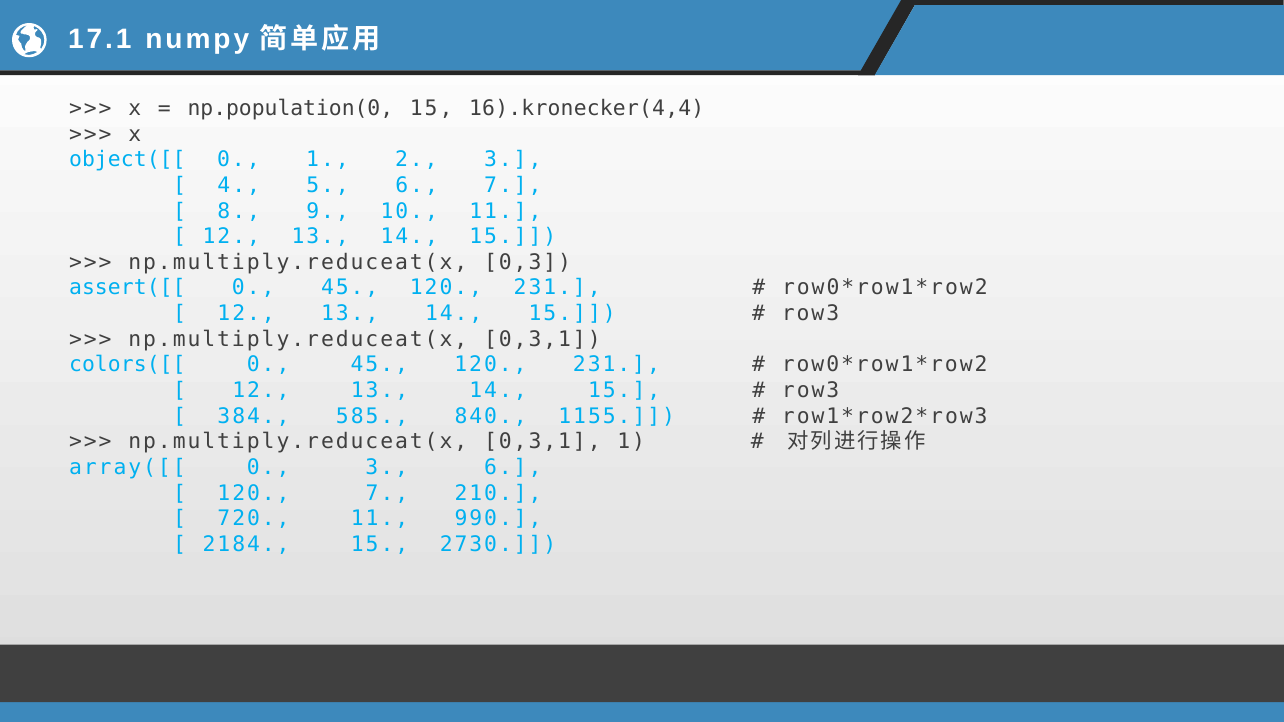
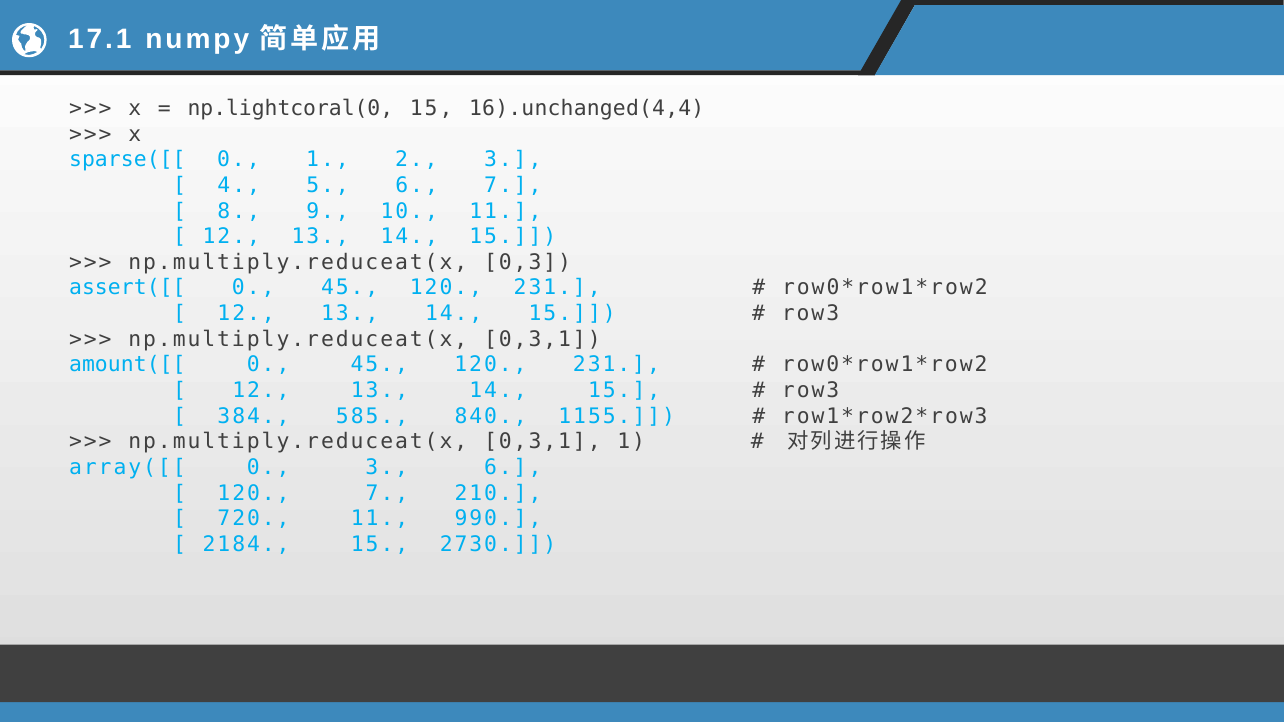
np.population(0: np.population(0 -> np.lightcoral(0 (290, 108)
16).kronecker(4,4: 16).kronecker(4,4 -> 16).unchanged(4,4 (587, 108)
object([[: object([[ -> sparse([[ (127, 160)
colors([[: colors([[ -> amount([[ (127, 365)
